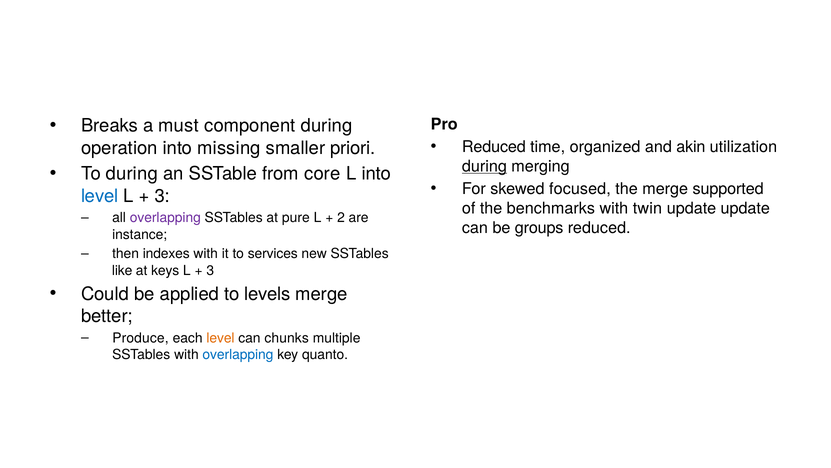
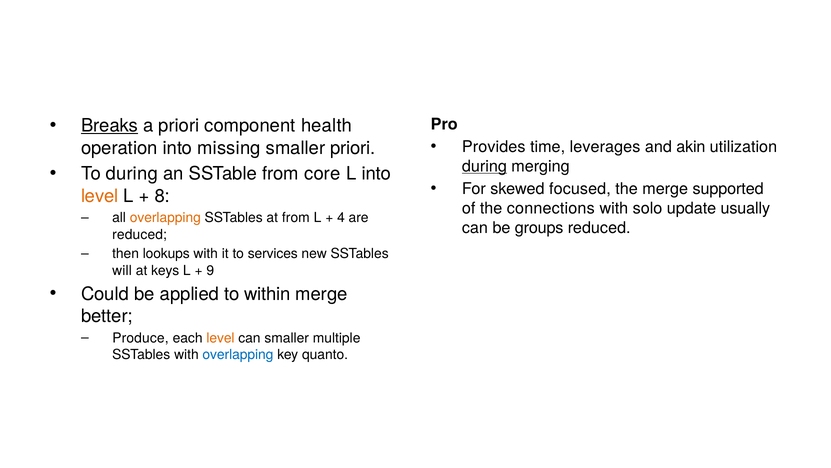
Breaks underline: none -> present (110, 126)
a must: must -> priori (179, 126)
component during: during -> health (327, 126)
Reduced: Reduced -> Provides (494, 147)
organized: organized -> leverages (605, 147)
level colour: blue -> orange (100, 196)
3: 3 -> 8 (162, 196)
benchmarks: benchmarks -> connections (551, 208)
twin: twin -> solo (648, 208)
update update: update -> usually (745, 208)
overlapping colour: purple -> orange (165, 218)
at pure: pure -> from (296, 218)
2: 2 -> 4 (341, 218)
instance: instance -> reduced (140, 234)
indexes: indexes -> lookups (166, 254)
like: like -> will (122, 270)
3: 3 -> 9 (210, 270)
levels: levels -> within (267, 294)
can chunks: chunks -> smaller (287, 338)
